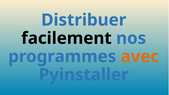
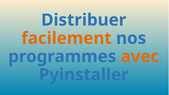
facilement colour: black -> orange (66, 38)
